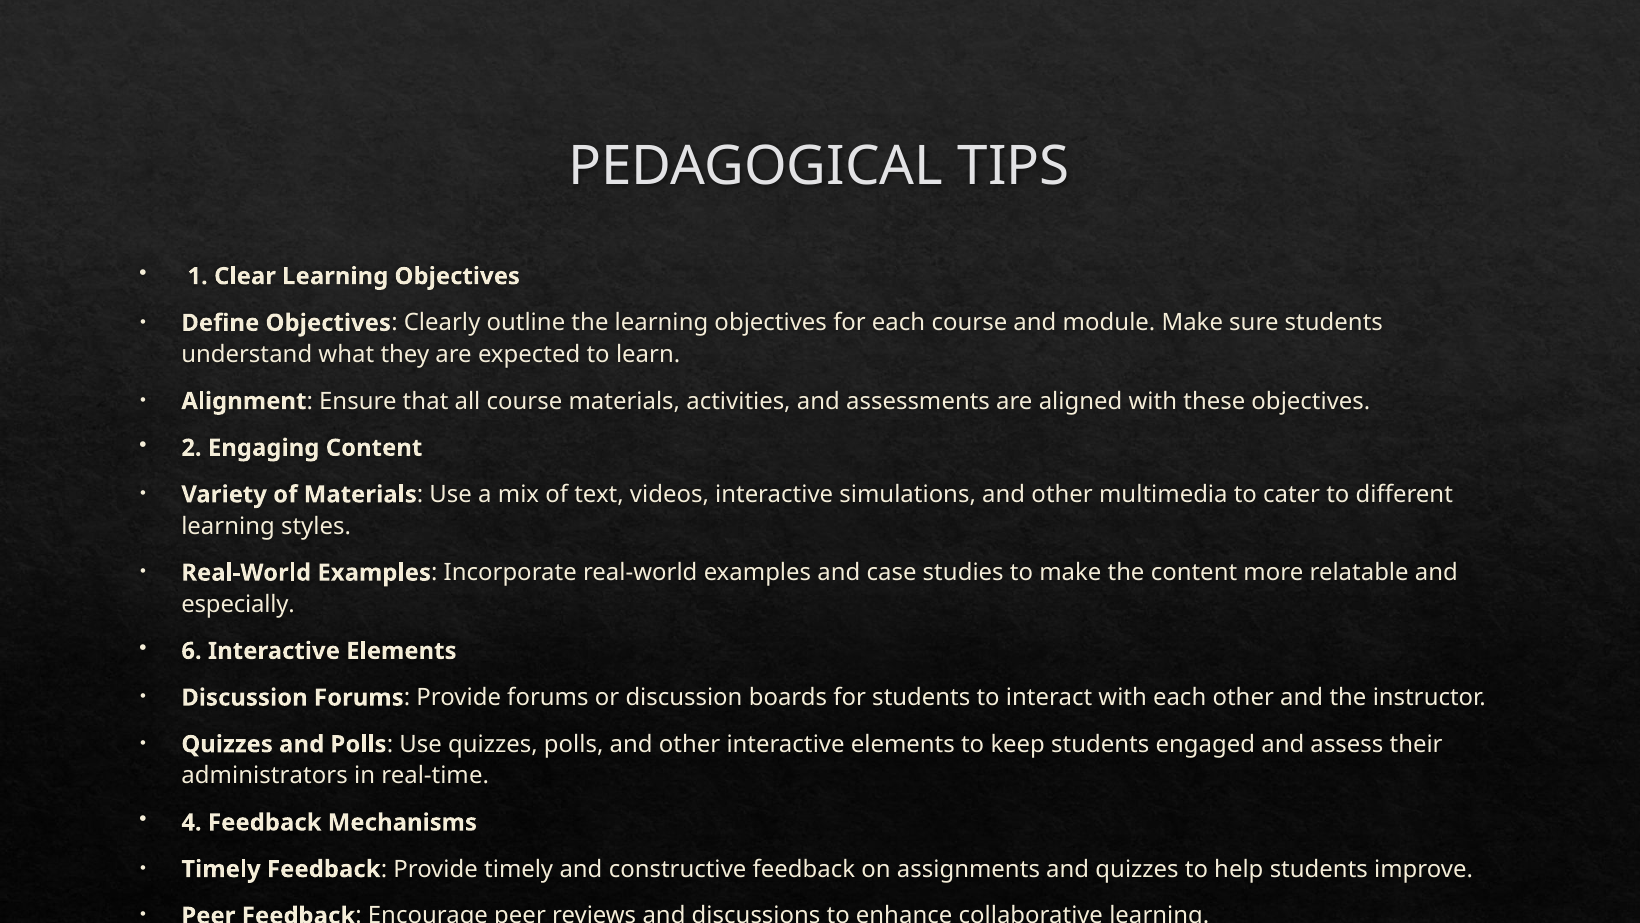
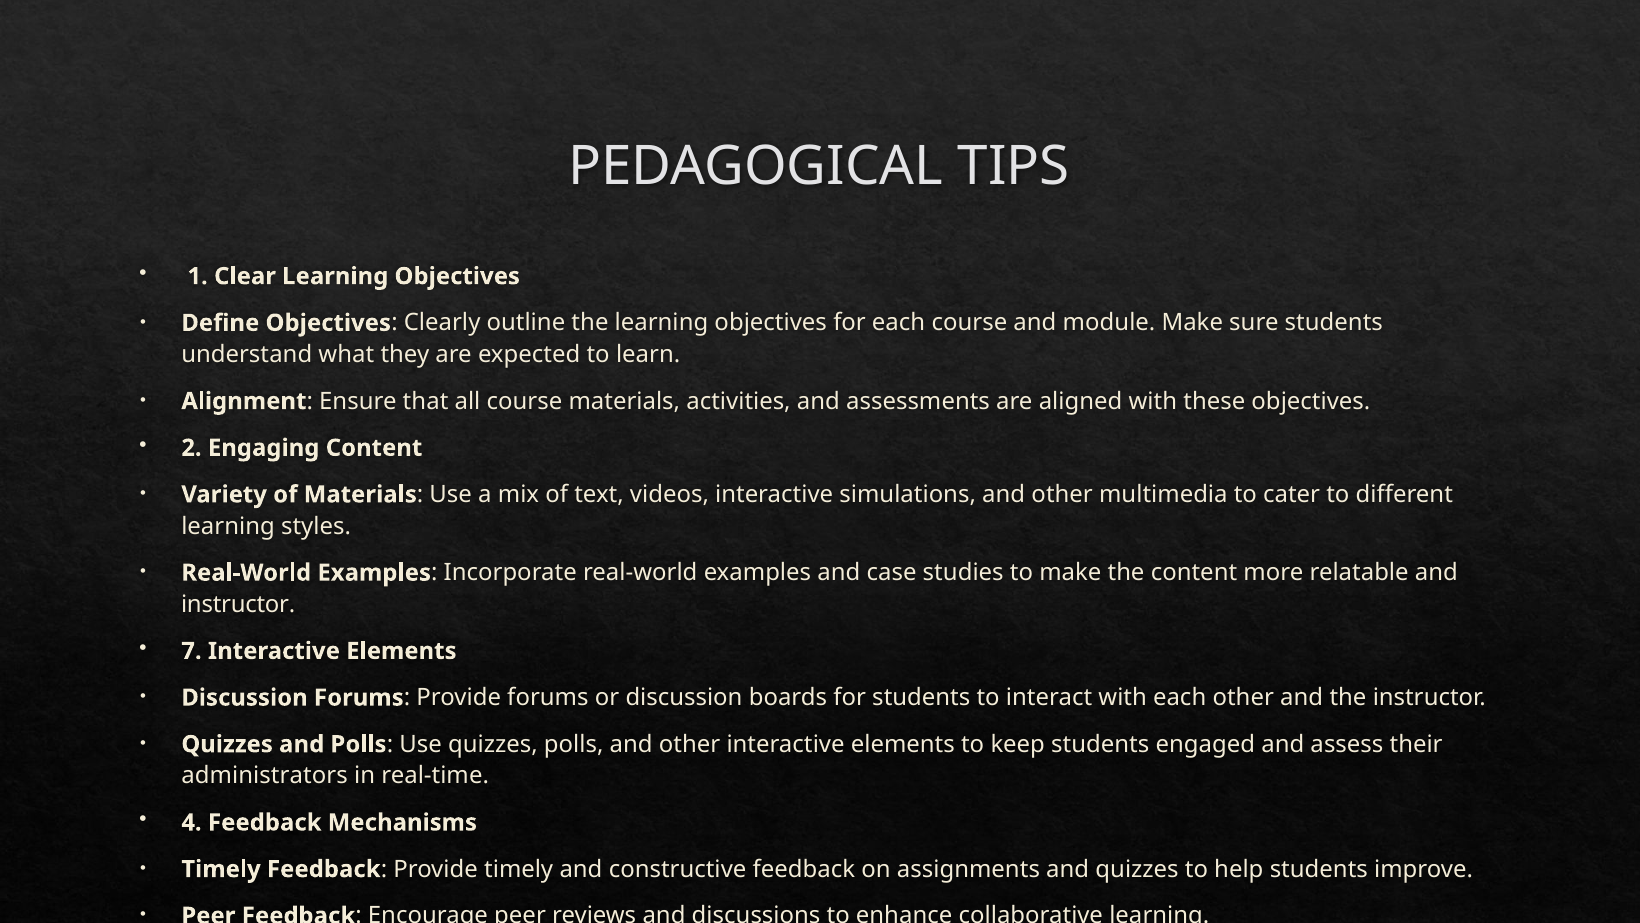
especially: especially -> instructor (238, 604)
6: 6 -> 7 (192, 651)
